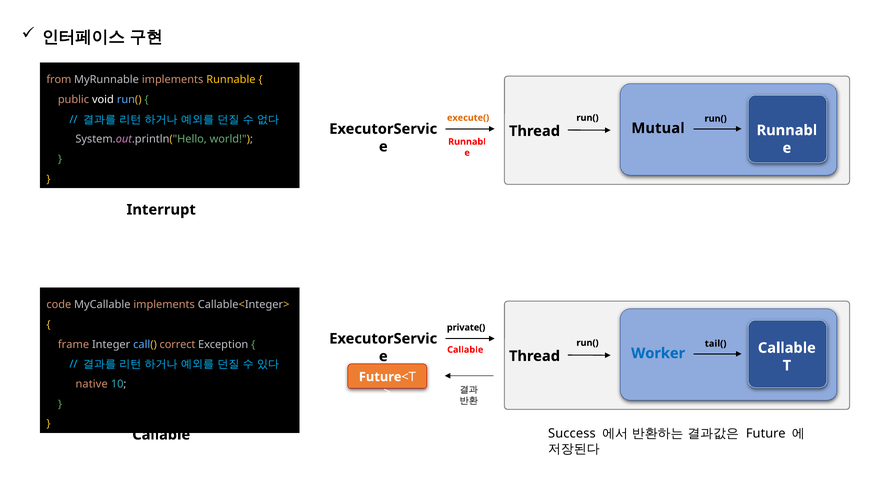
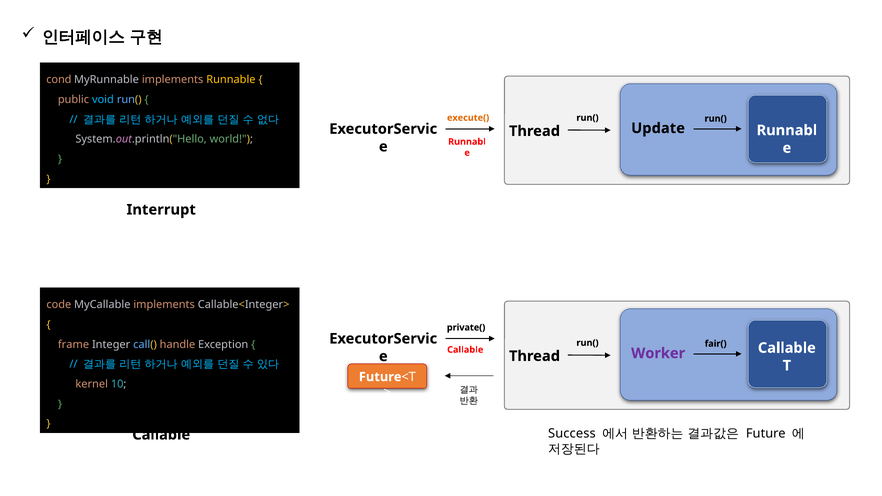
from: from -> cond (59, 80)
void colour: white -> light blue (103, 100)
Mutual: Mutual -> Update (658, 128)
tail(: tail( -> fair( (716, 344)
correct: correct -> handle (177, 345)
Worker colour: blue -> purple (658, 353)
native: native -> kernel (92, 384)
